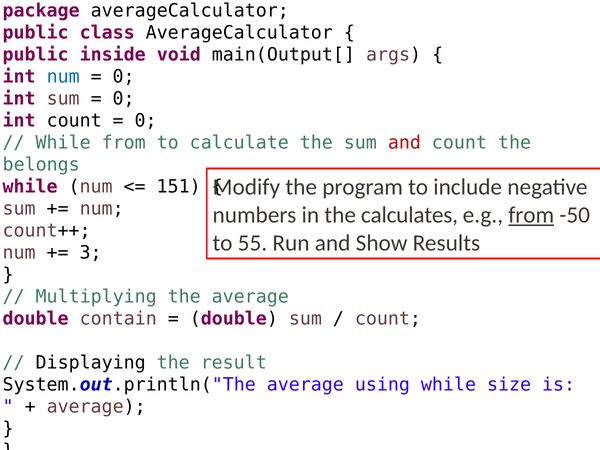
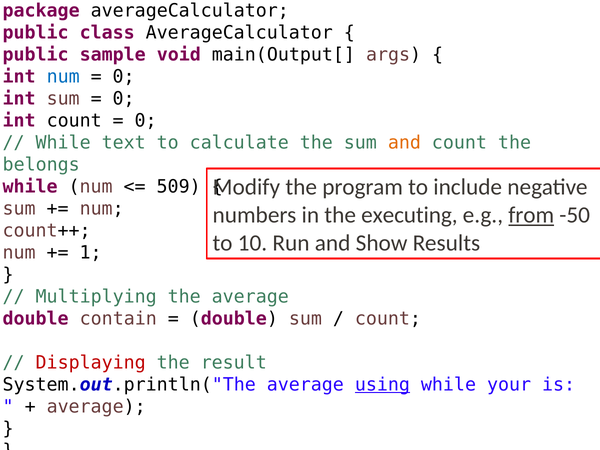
inside: inside -> sample (113, 55)
While from: from -> text (124, 143)
and colour: red -> orange (404, 143)
151: 151 -> 509 (179, 187)
calculates: calculates -> executing (409, 215)
55: 55 -> 10 (252, 243)
3: 3 -> 1 (91, 253)
Displaying colour: black -> red (91, 363)
using underline: none -> present (382, 385)
size: size -> your (509, 385)
